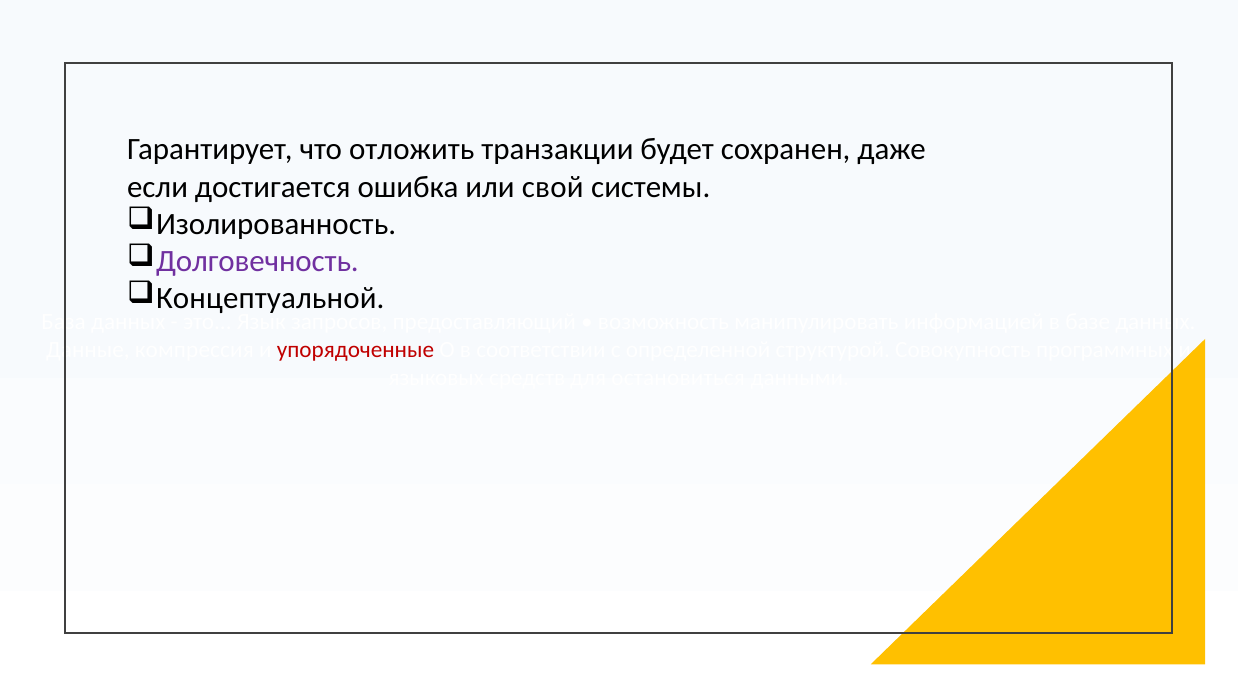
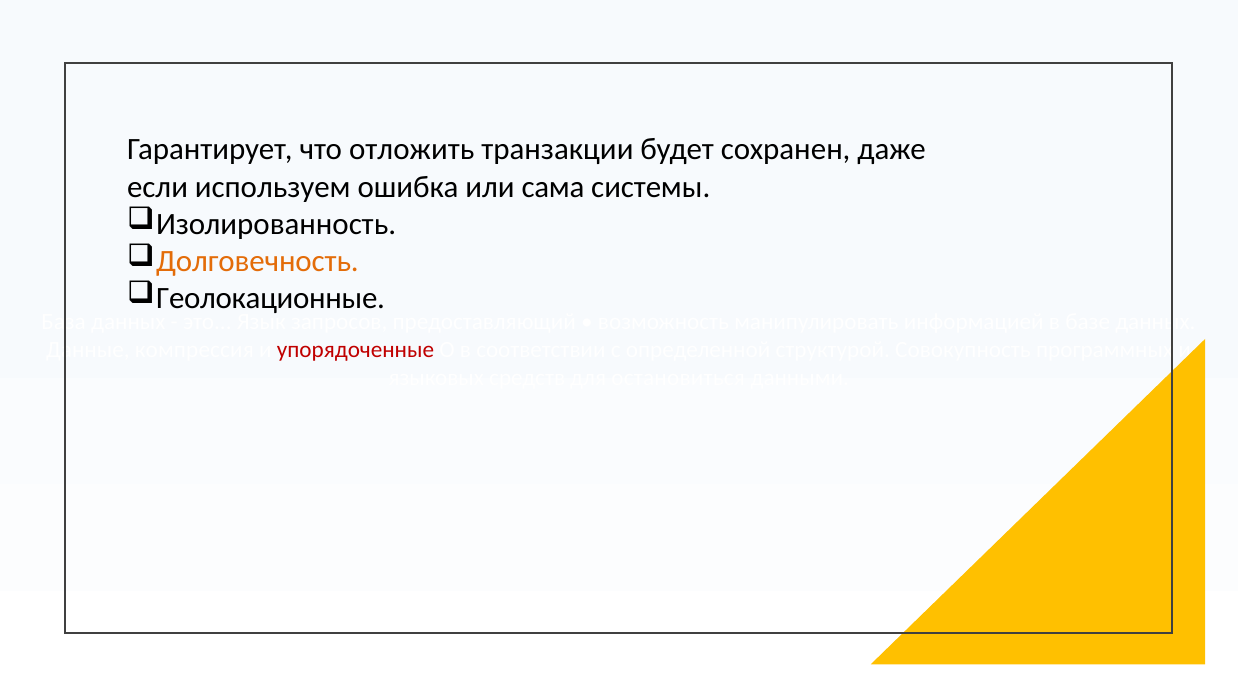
достигается: достигается -> используем (273, 187)
свой: свой -> сама (553, 187)
Долговечность colour: purple -> orange (257, 261)
Концептуальной: Концептуальной -> Геолокационные (270, 298)
